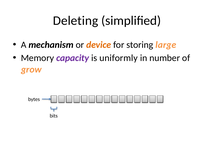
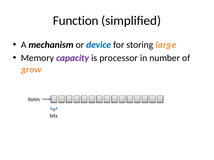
Deleting: Deleting -> Function (76, 21)
device colour: orange -> blue (99, 45)
uniformly: uniformly -> processor (119, 58)
